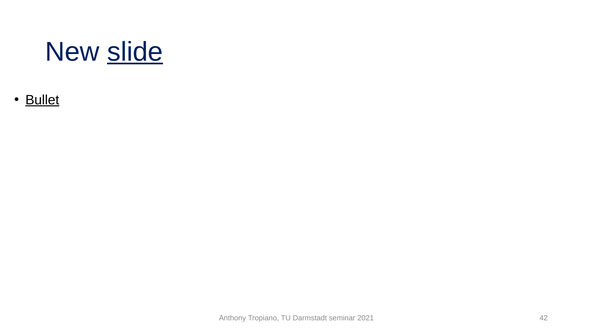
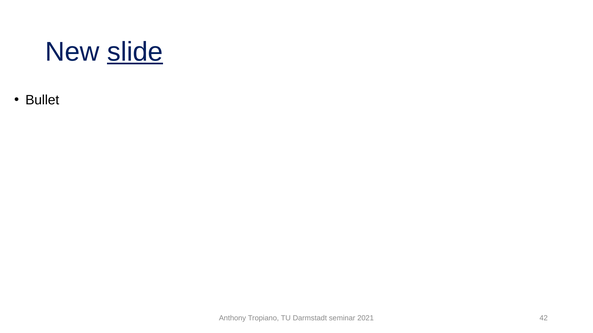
Bullet underline: present -> none (42, 100)
